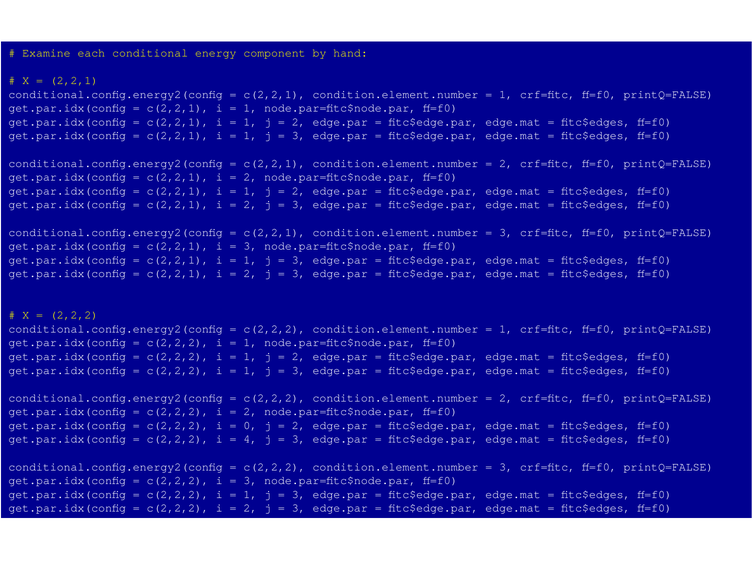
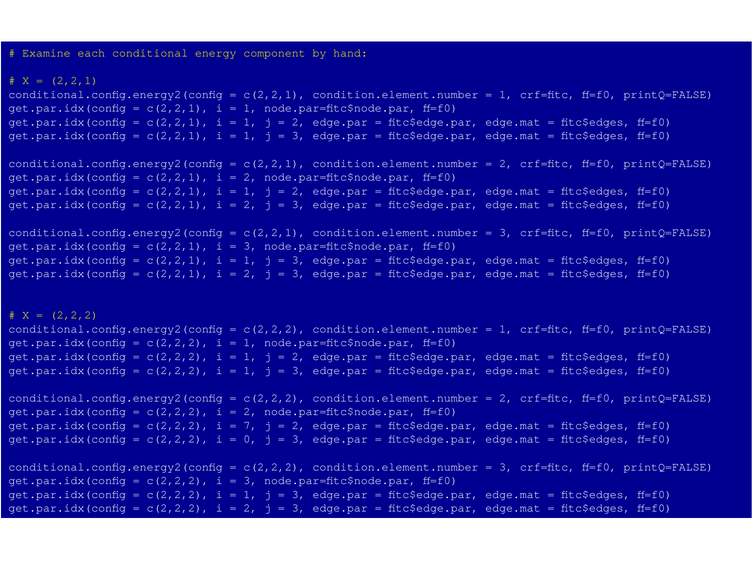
0: 0 -> 7 (250, 425)
4: 4 -> 0 (250, 439)
